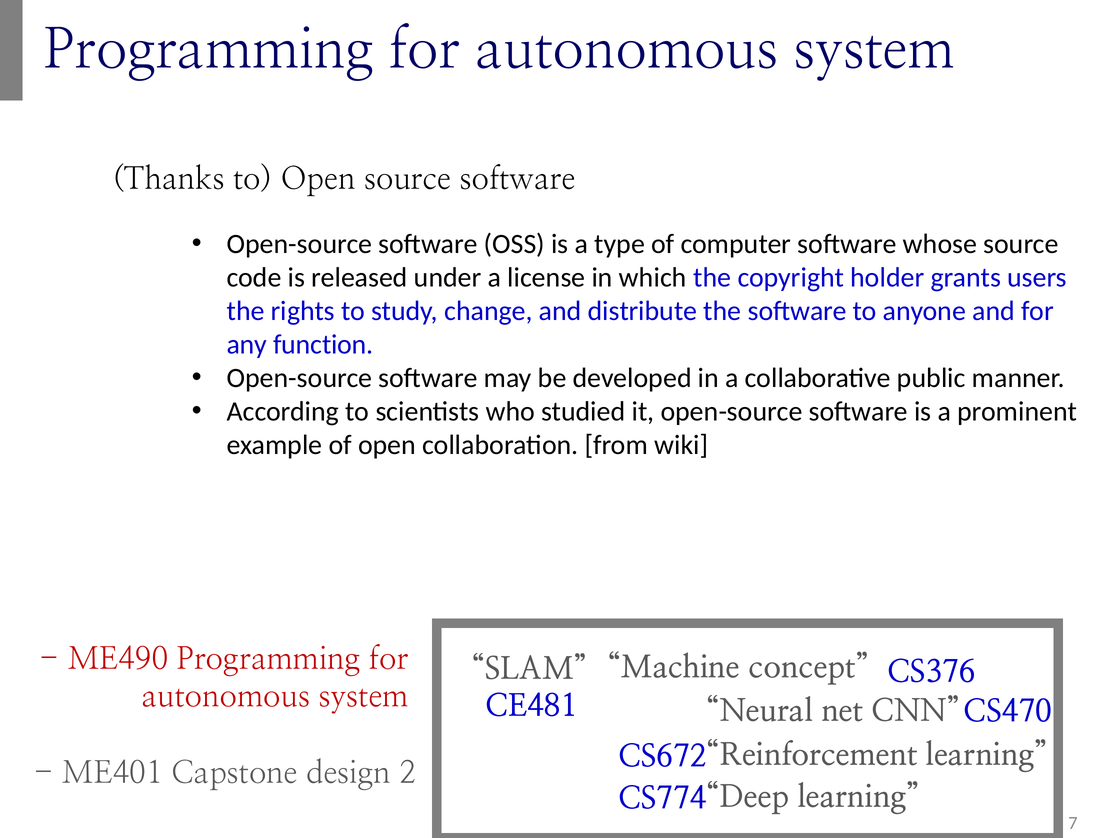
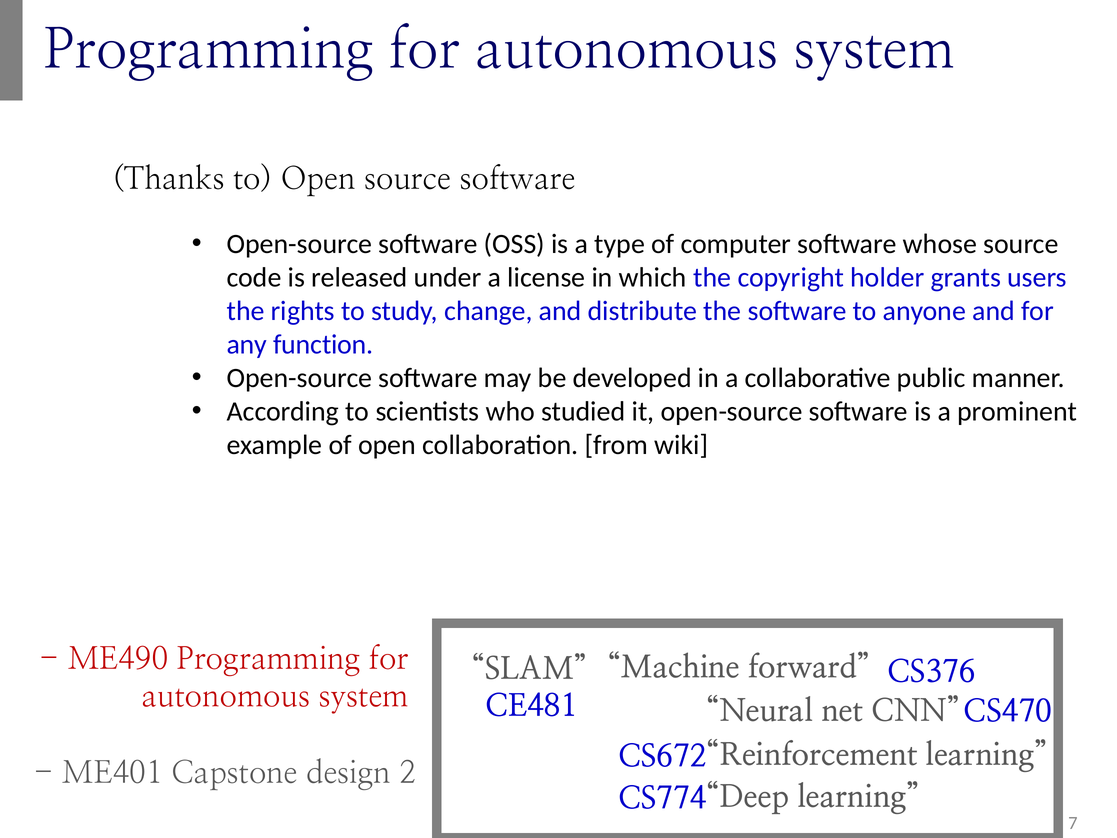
concept: concept -> forward (809, 667)
